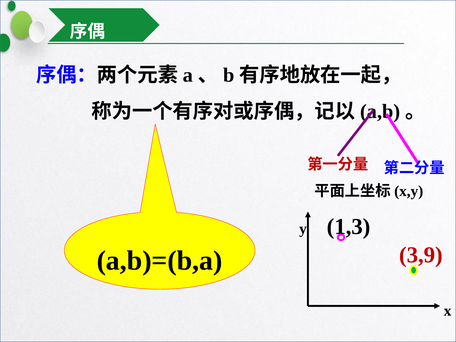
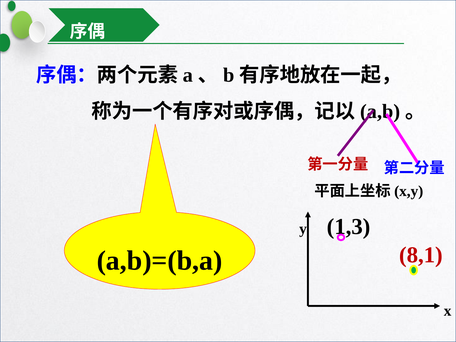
3,9: 3,9 -> 8,1 (421, 255)
